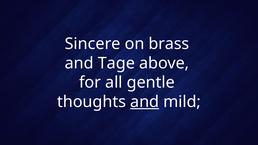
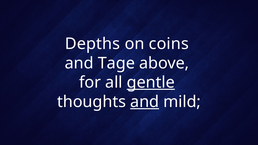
Sincere: Sincere -> Depths (92, 44)
brass: brass -> coins (169, 44)
gentle underline: none -> present (151, 83)
